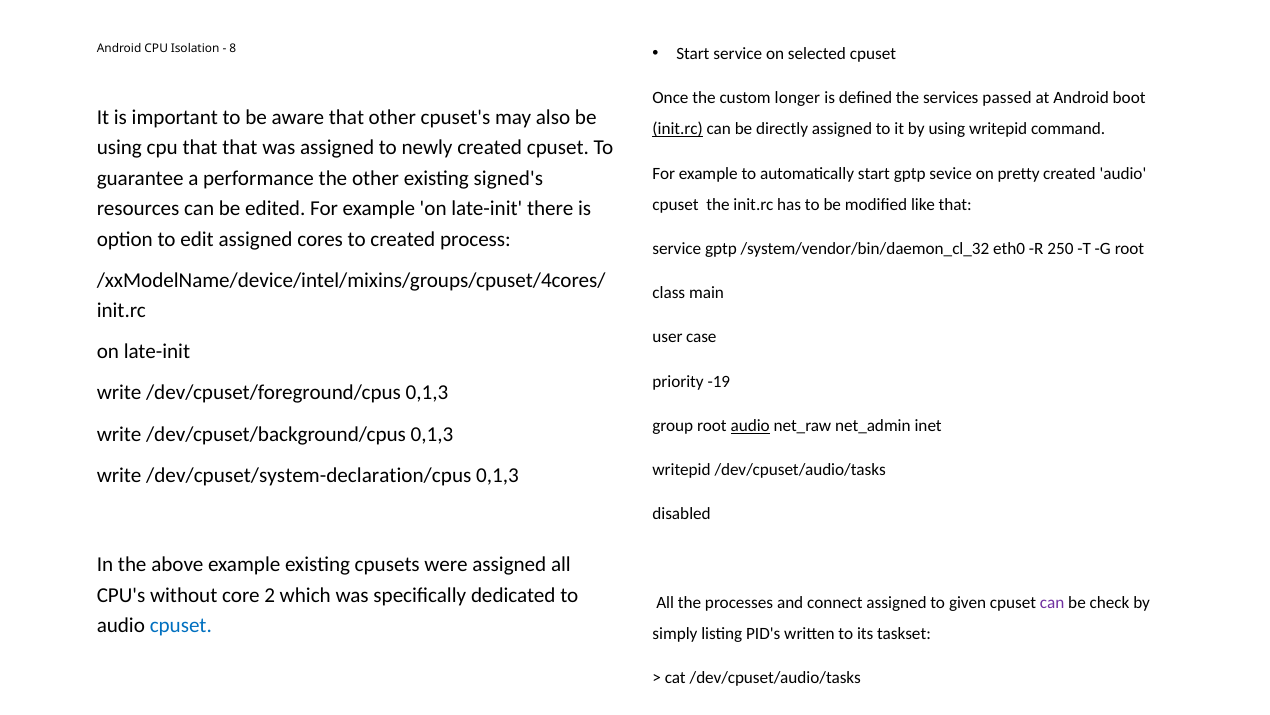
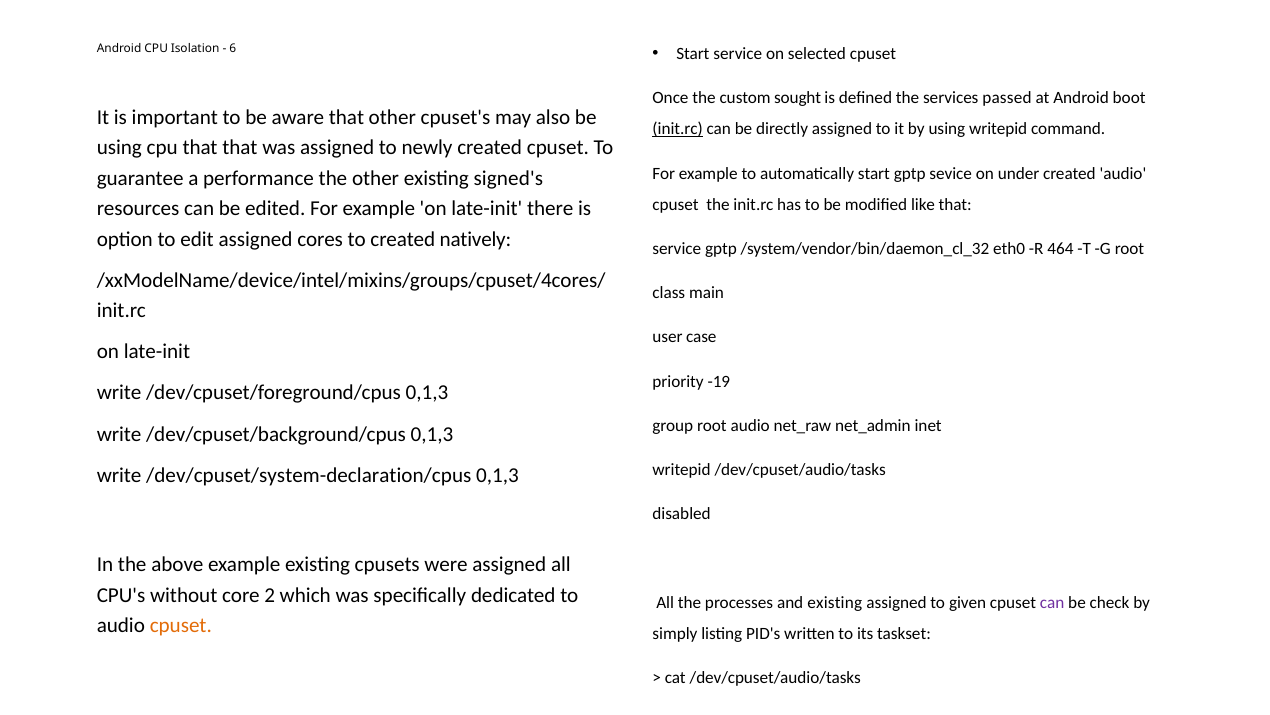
8: 8 -> 6 (233, 48)
longer: longer -> sought (798, 98)
pretty: pretty -> under (1019, 173)
process: process -> natively (475, 239)
250: 250 -> 464 (1060, 248)
audio underline: present -> none (750, 425)
and connect: connect -> existing (835, 602)
cpuset colour: blue -> orange (181, 625)
